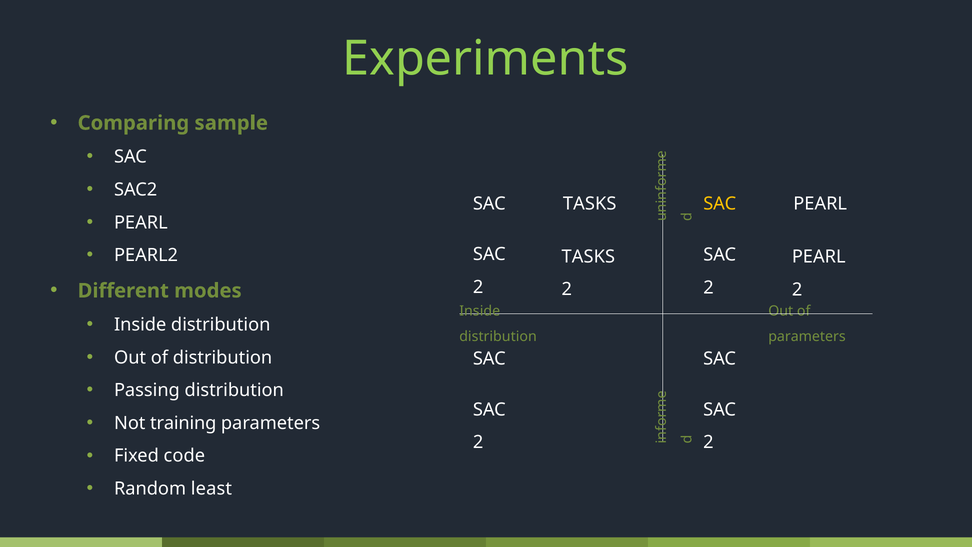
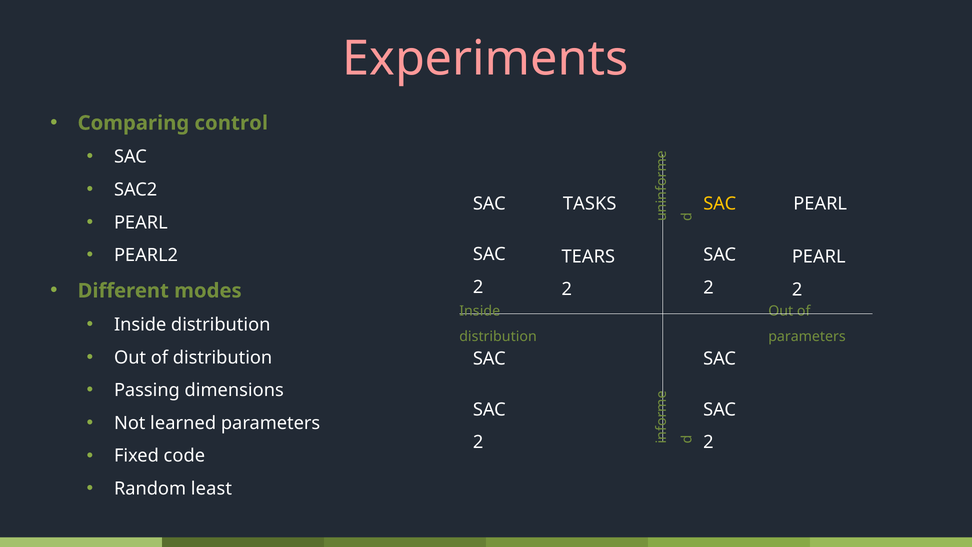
Experiments colour: light green -> pink (485, 59)
sample: sample -> control (231, 123)
TASKS: TASKS -> TEARS (588, 256)
Passing distribution: distribution -> dimensions (234, 390)
training: training -> learned (183, 423)
